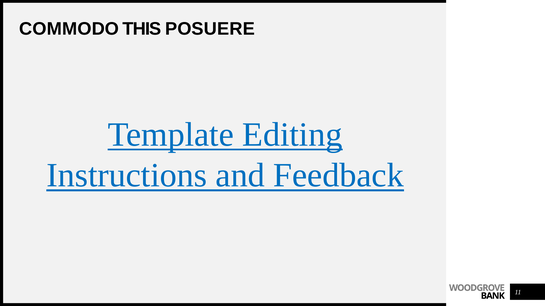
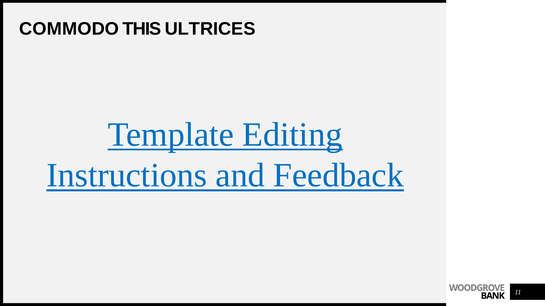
POSUERE: POSUERE -> ULTRICES (210, 29)
